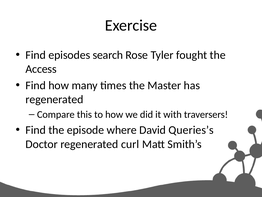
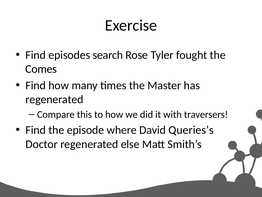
Access: Access -> Comes (41, 69)
curl: curl -> else (130, 144)
